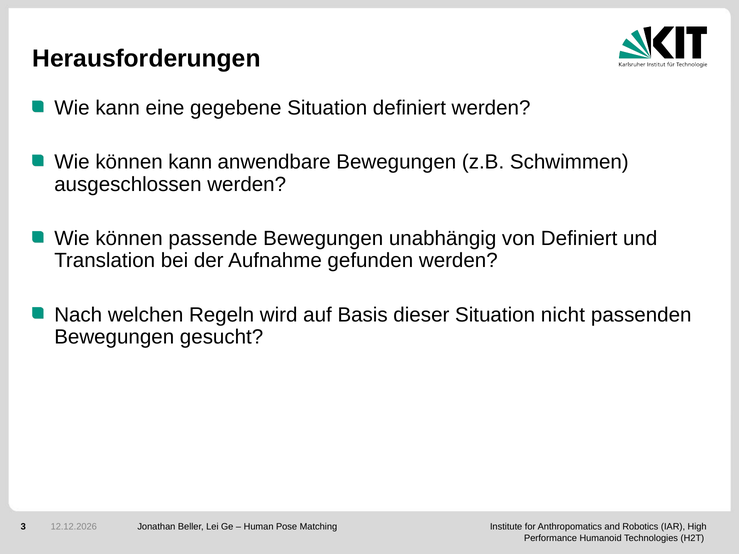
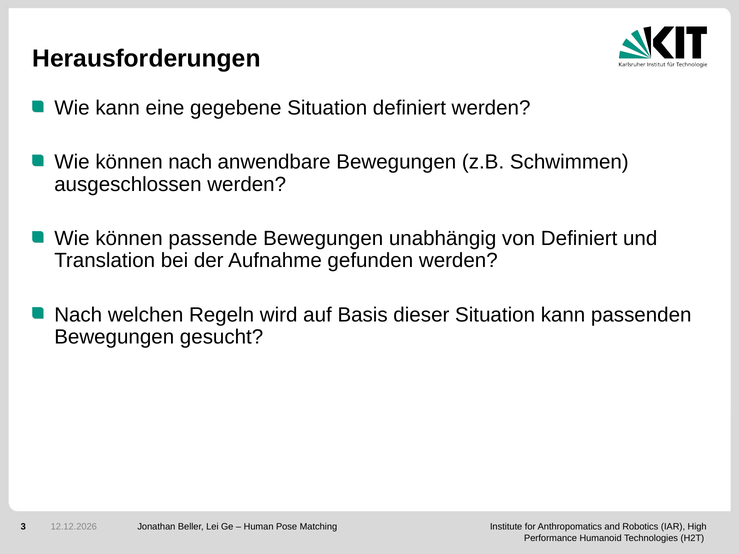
können kann: kann -> nach (190, 162)
Situation nicht: nicht -> kann (563, 315)
